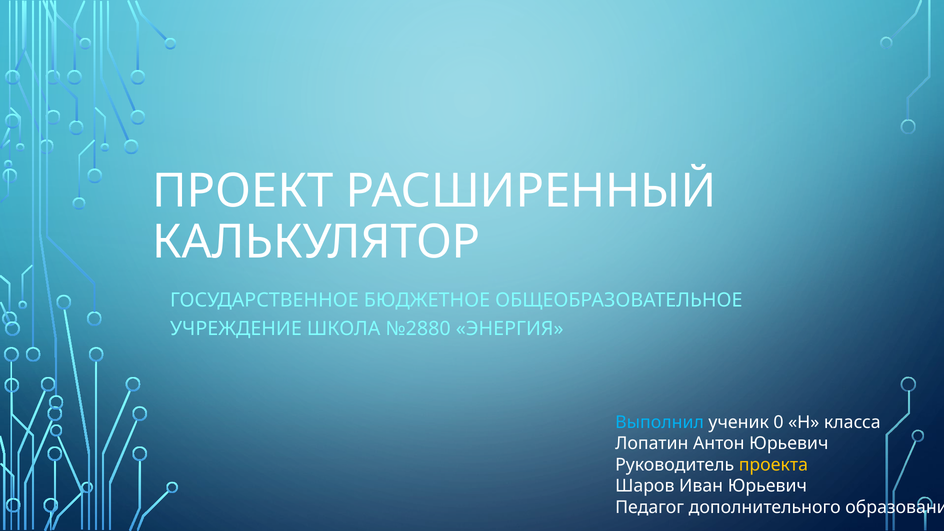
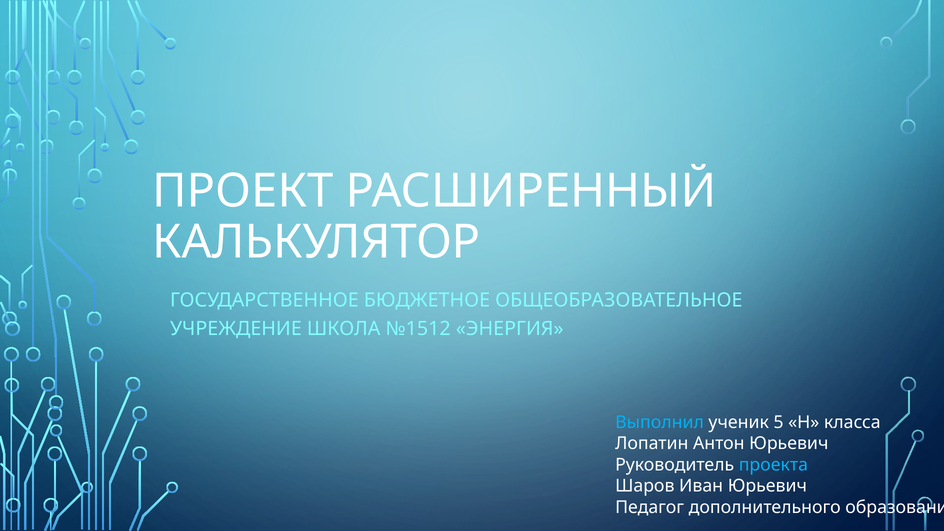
№2880: №2880 -> №1512 (418, 329)
0: 0 -> 5 (779, 422)
проекта colour: yellow -> light blue (773, 465)
